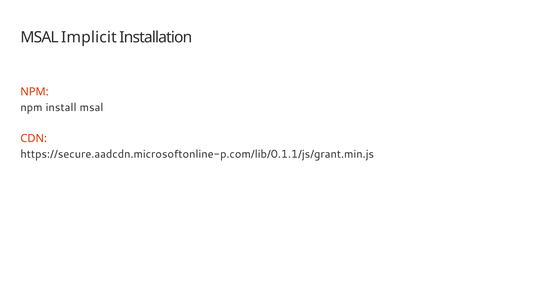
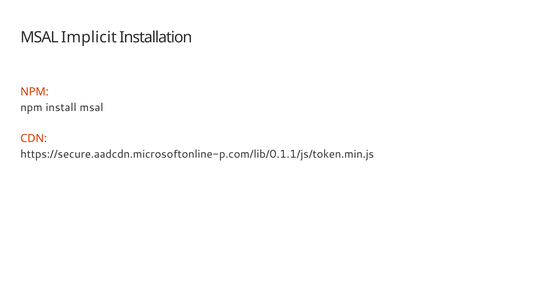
https://secure.aadcdn.microsoftonline-p.com/lib/0.1.1/js/grant.min.js: https://secure.aadcdn.microsoftonline-p.com/lib/0.1.1/js/grant.min.js -> https://secure.aadcdn.microsoftonline-p.com/lib/0.1.1/js/token.min.js (197, 154)
